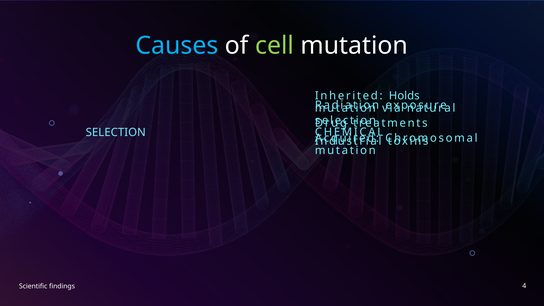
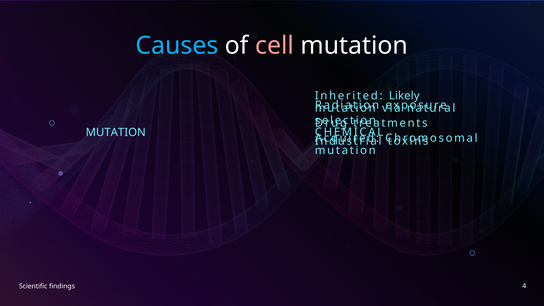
cell colour: light green -> pink (275, 46)
Holds: Holds -> Likely (404, 96)
SELECTION: SELECTION -> MUTATION (116, 132)
